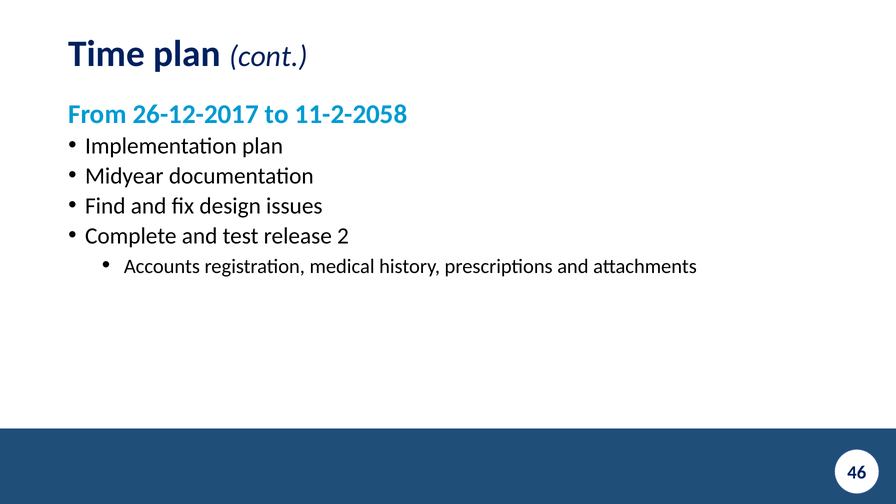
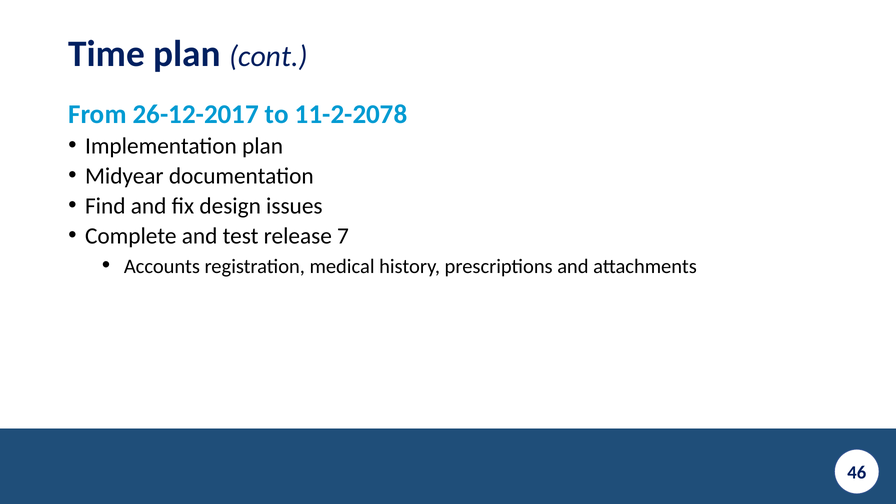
11-2-2058: 11-2-2058 -> 11-2-2078 (351, 114)
2: 2 -> 7 (343, 236)
